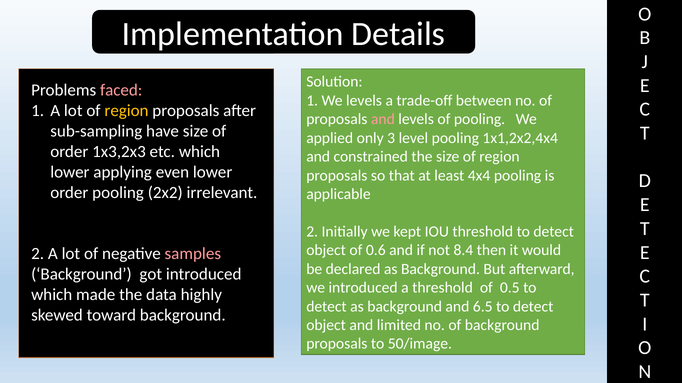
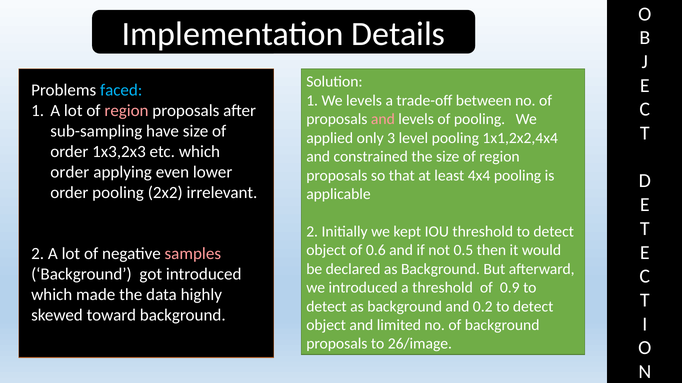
faced colour: pink -> light blue (121, 90)
region colour: yellow -> pink (127, 111)
lower: lower -> order (70, 172)
8.4: 8.4 -> 0.5 (463, 251)
0.5: 0.5 -> 0.9 (510, 288)
6.5: 6.5 -> 0.2 (483, 307)
50/image: 50/image -> 26/image (420, 344)
